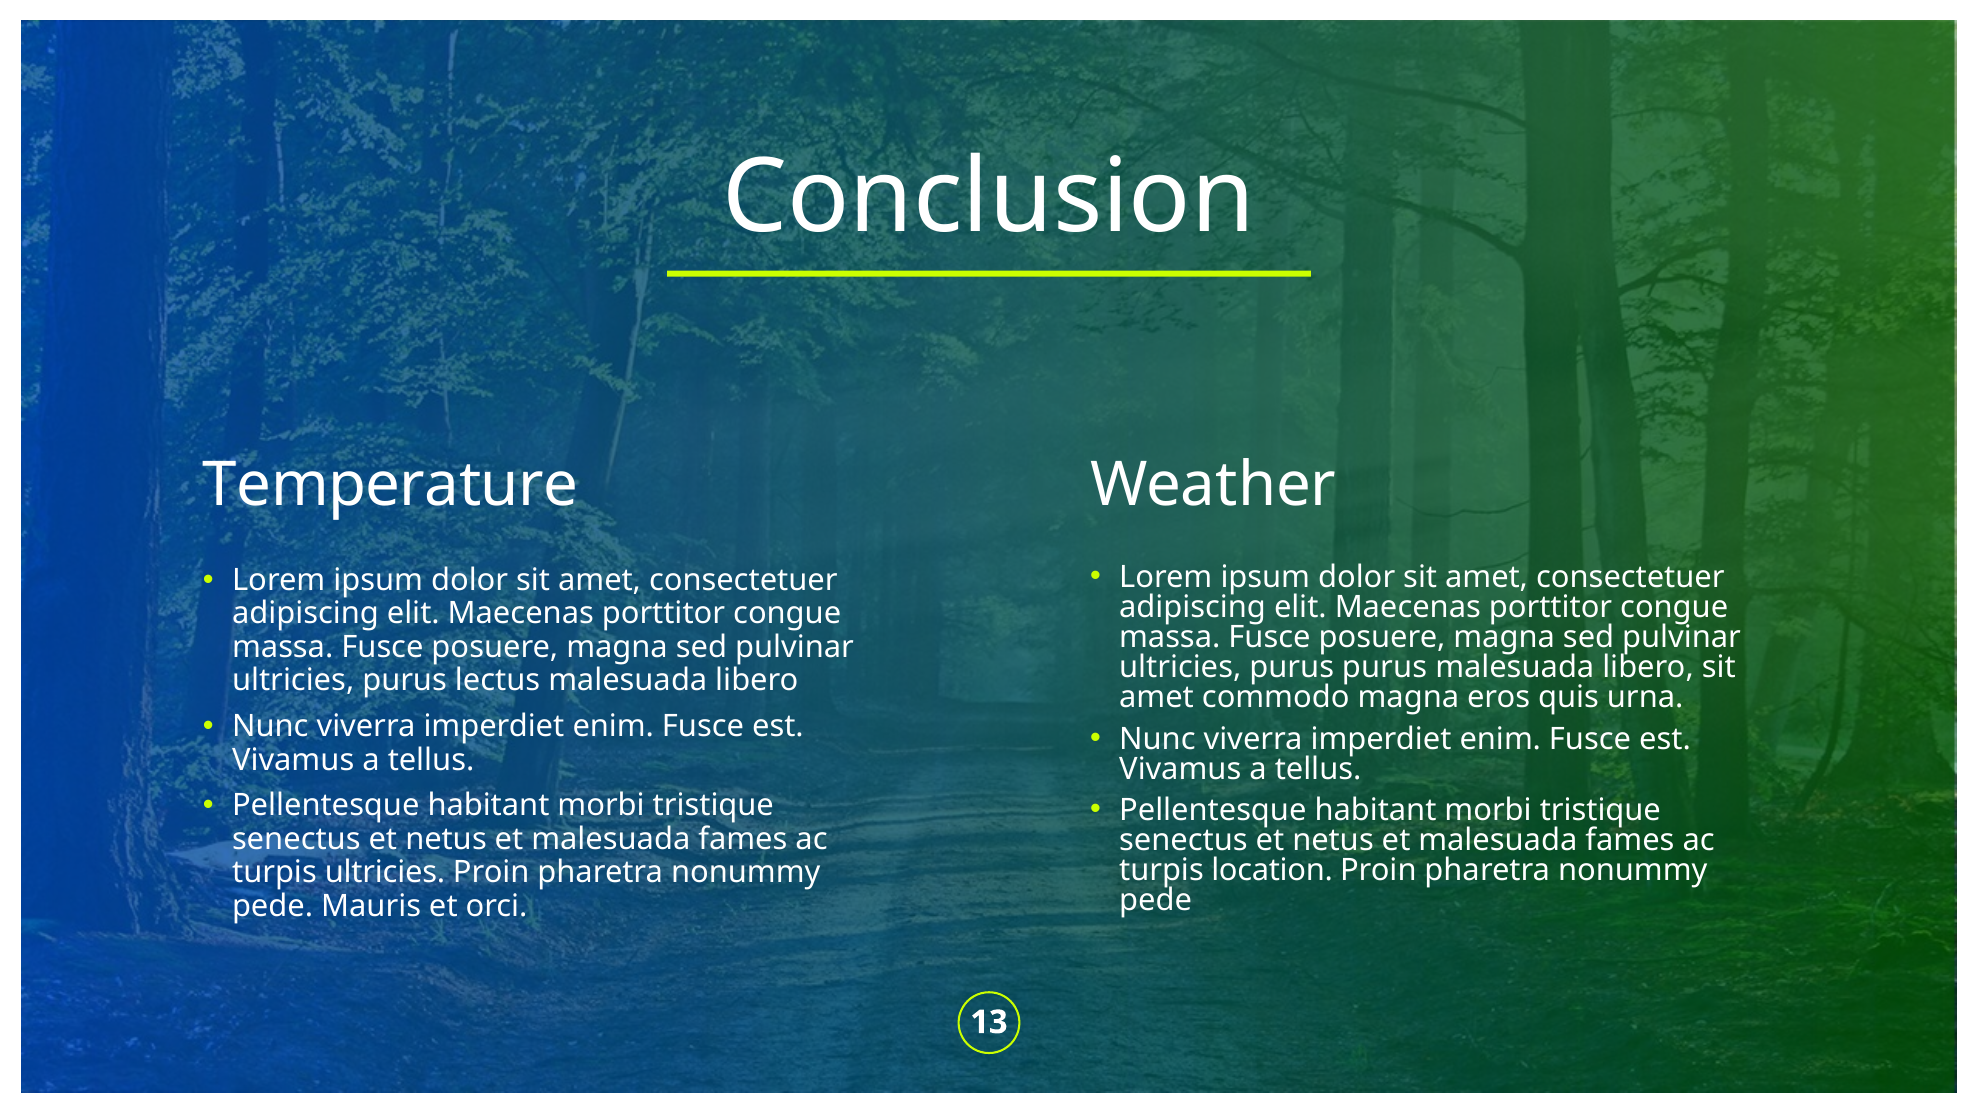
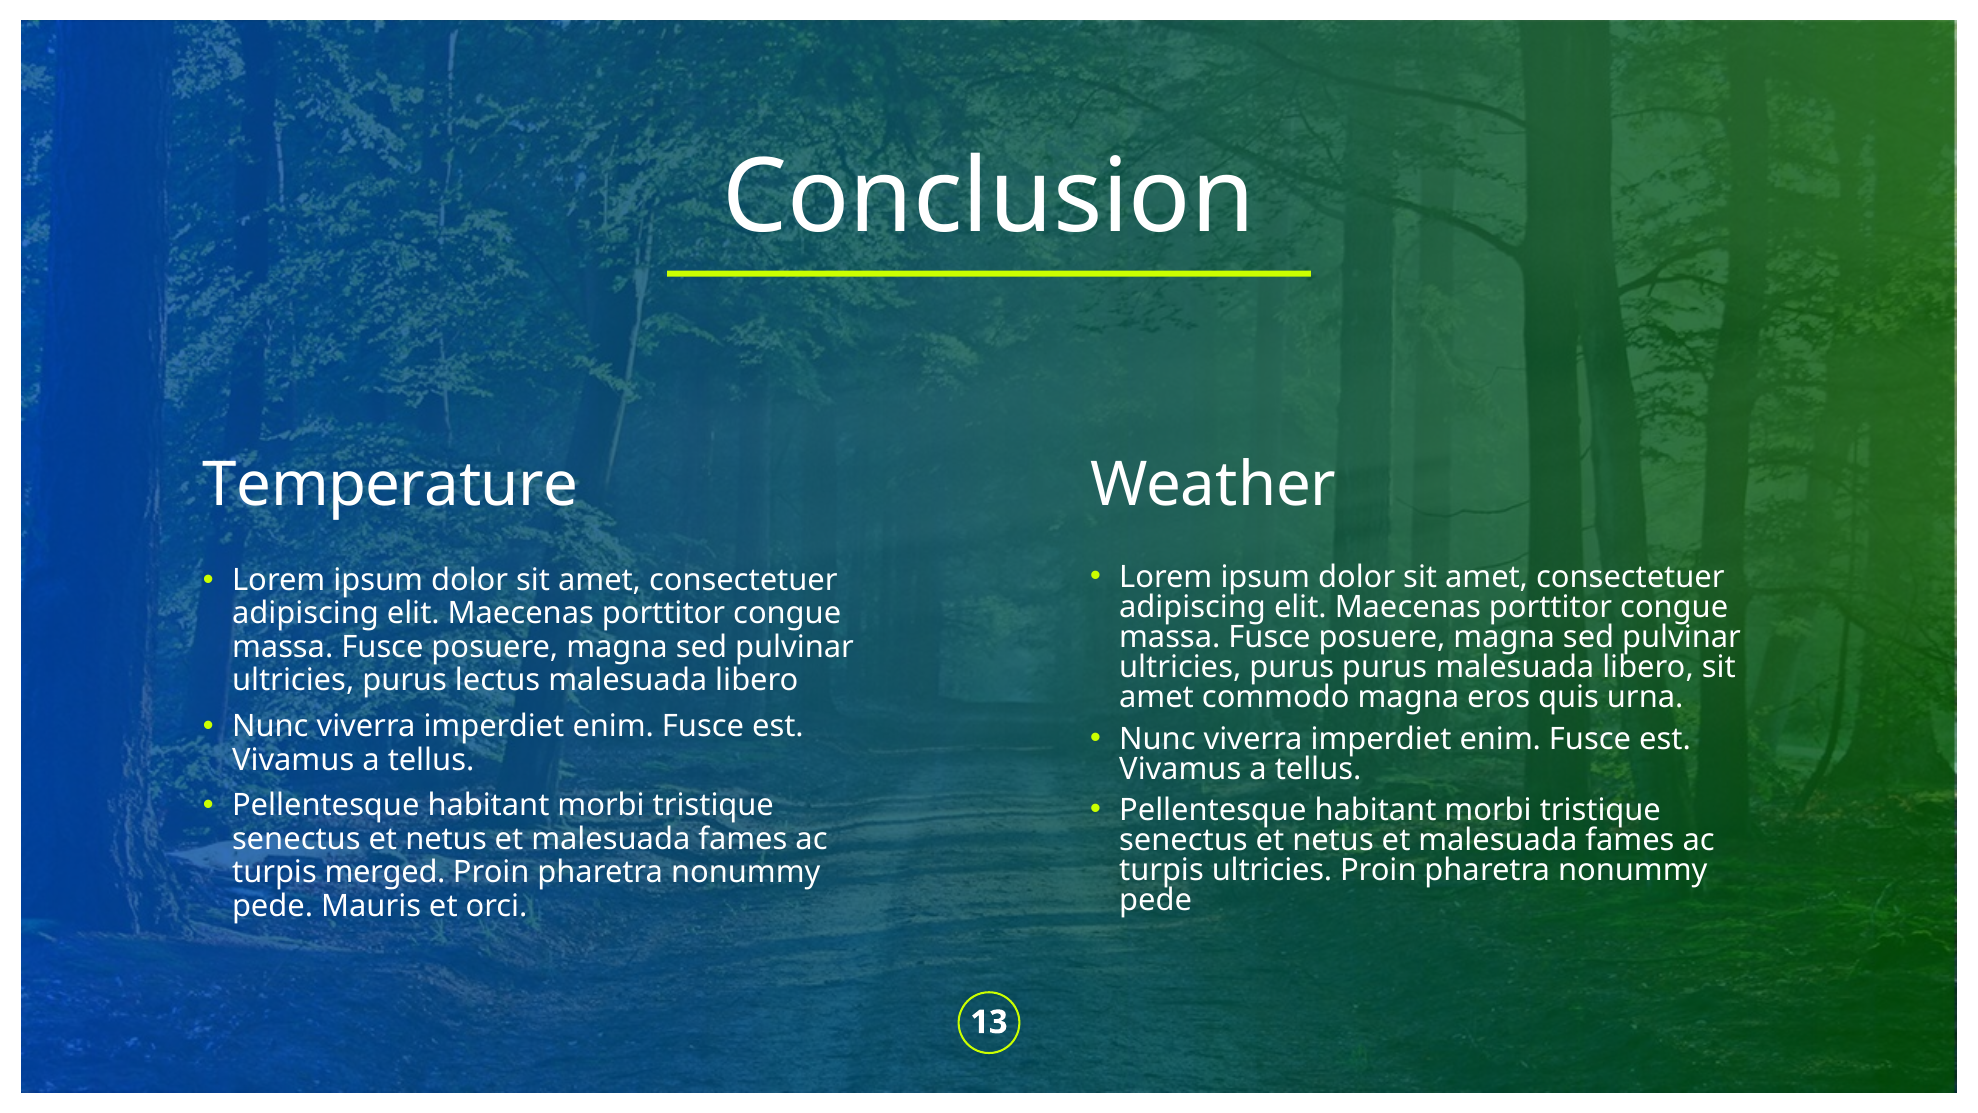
turpis location: location -> ultricies (1272, 870)
turpis ultricies: ultricies -> merged (385, 872)
